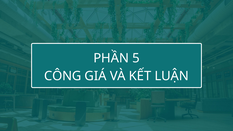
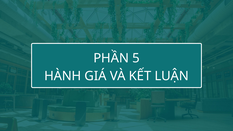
CÔNG: CÔNG -> HÀNH (63, 76)
